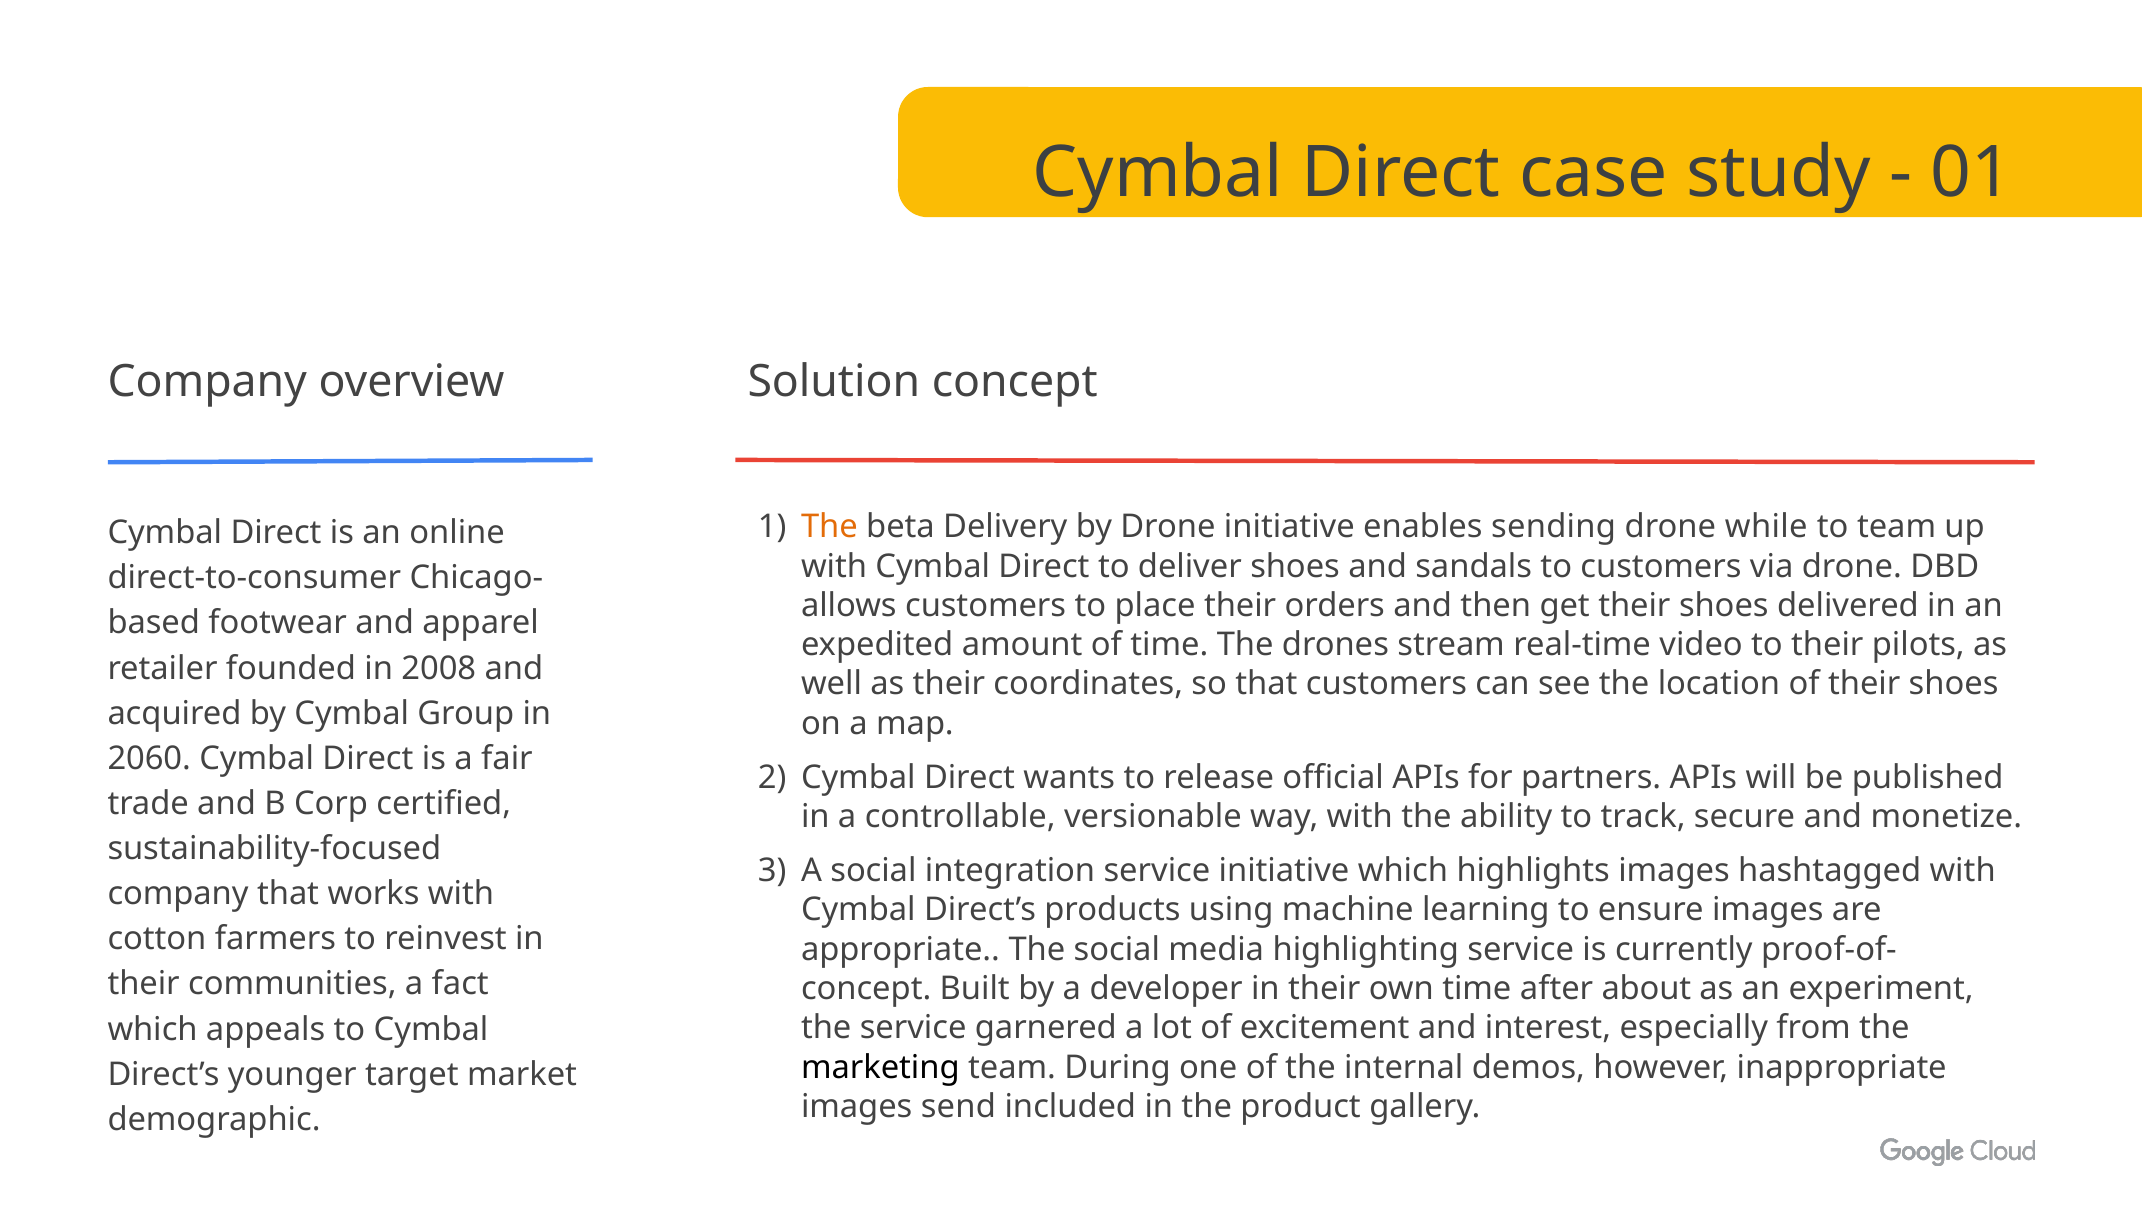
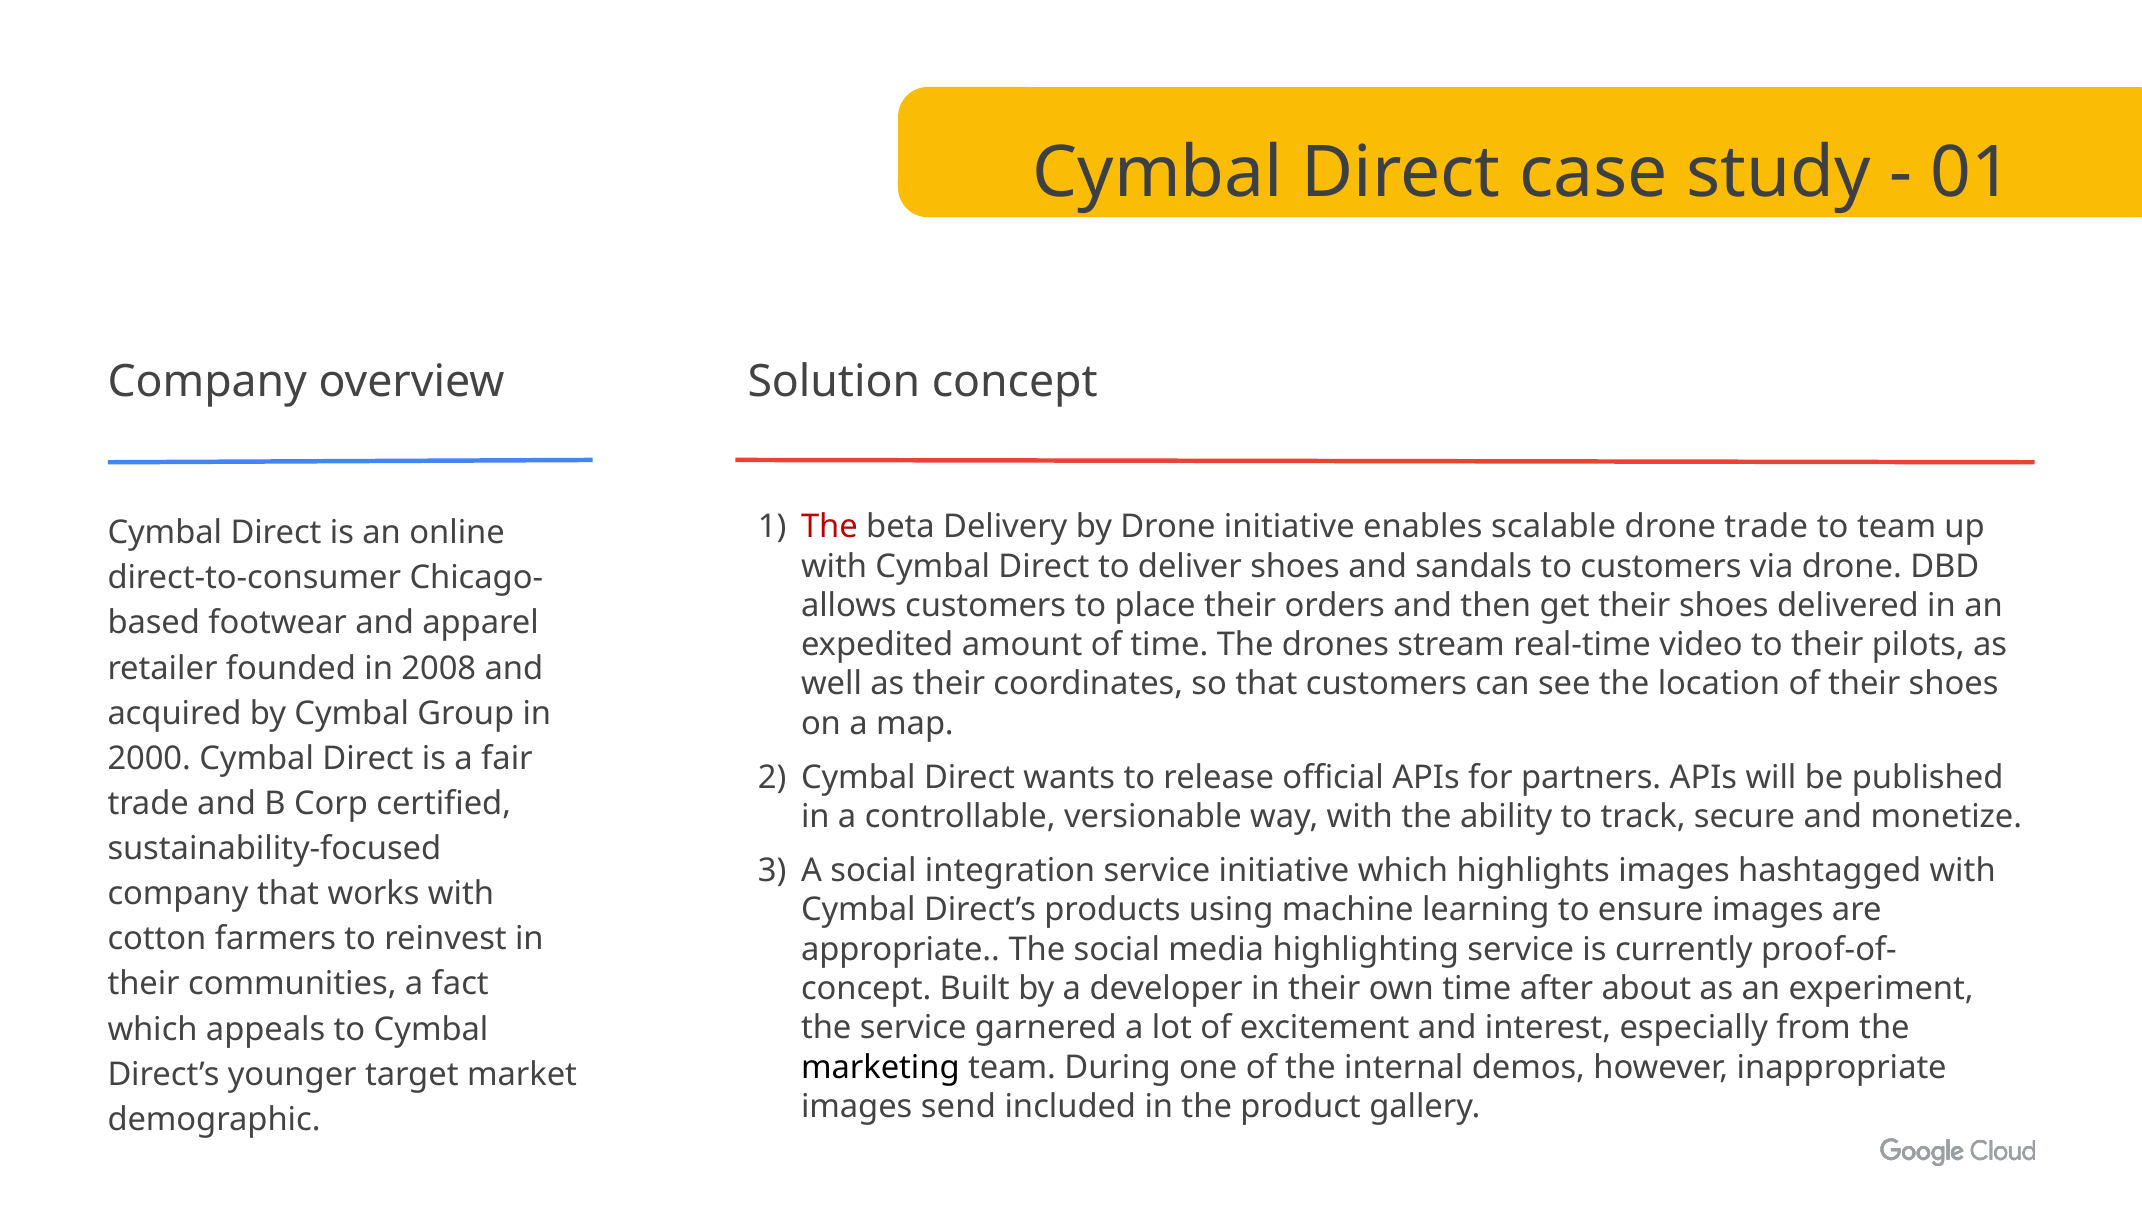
The colour: orange -> red (829, 527)
sending: sending -> scalable (1554, 527)
drone while: while -> trade (1766, 527)
2060: 2060 -> 2000 (149, 758)
